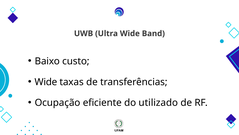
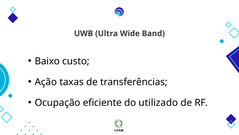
Wide: Wide -> Ação (46, 82)
